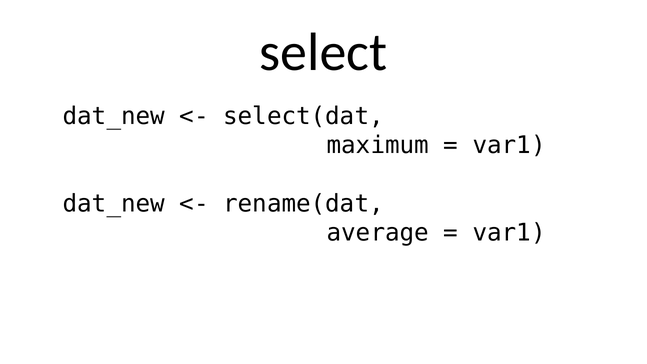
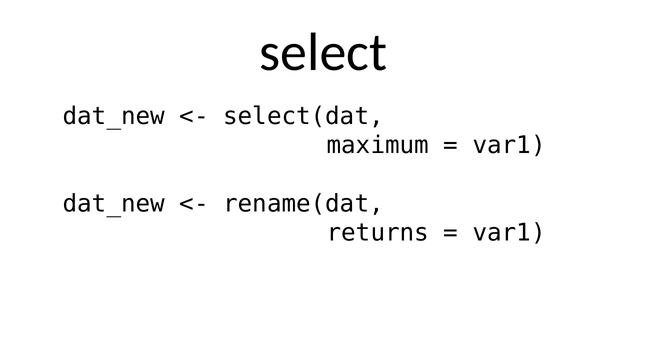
average: average -> returns (378, 233)
